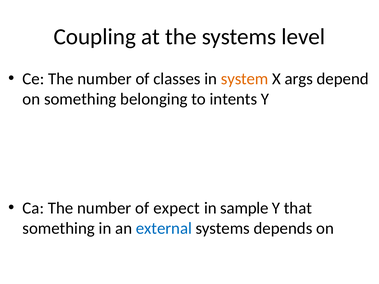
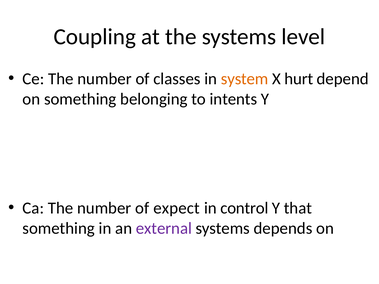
args: args -> hurt (299, 79)
sample: sample -> control (244, 208)
external colour: blue -> purple (164, 228)
